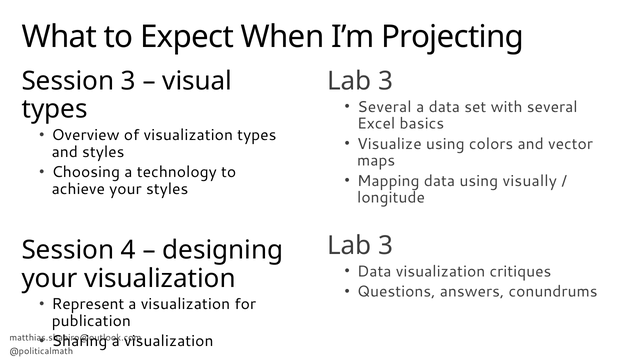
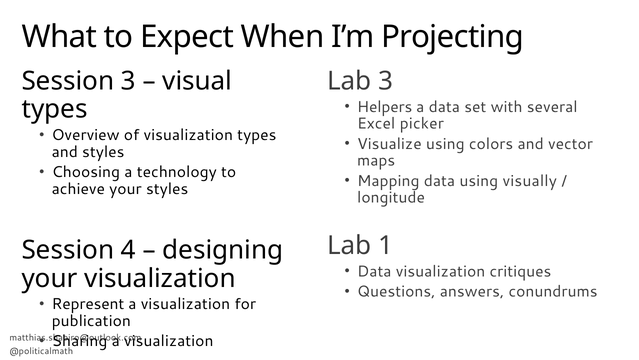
Several: Several -> Helpers (385, 107)
basics: basics -> picker (422, 124)
3: 3 -> 1 (386, 245)
